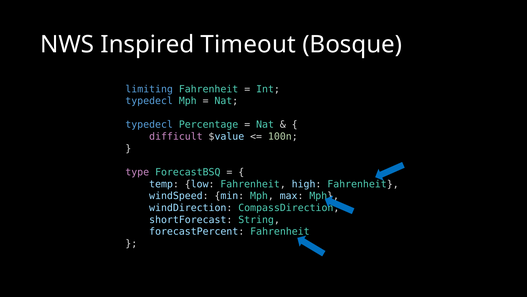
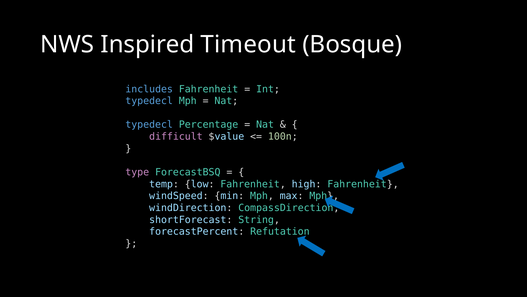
limiting: limiting -> includes (149, 89)
forecastPercent Fahrenheit: Fahrenheit -> Refutation (280, 231)
